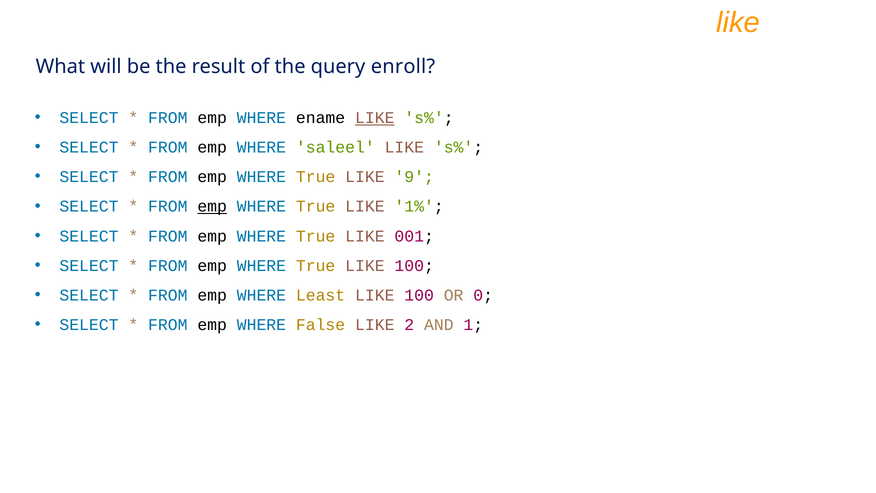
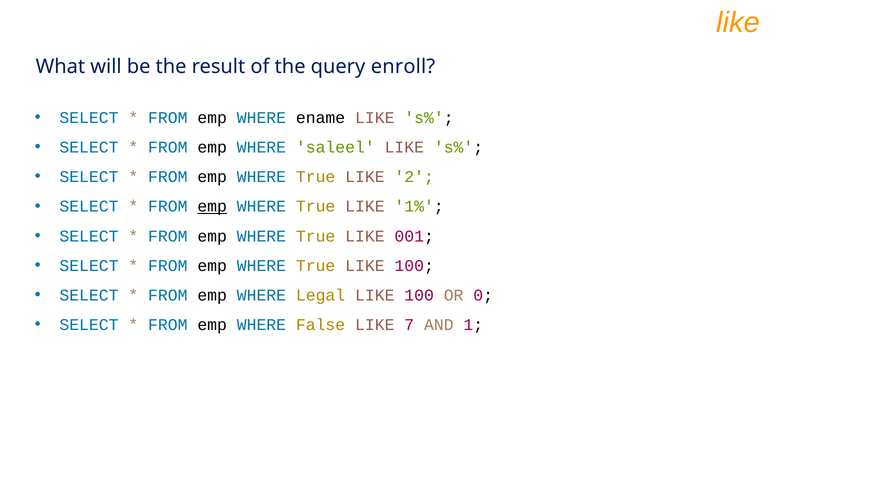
LIKE underline: present -> none (375, 118)
9: 9 -> 2 (414, 177)
Least: Least -> Legal (321, 295)
2: 2 -> 7 (409, 325)
